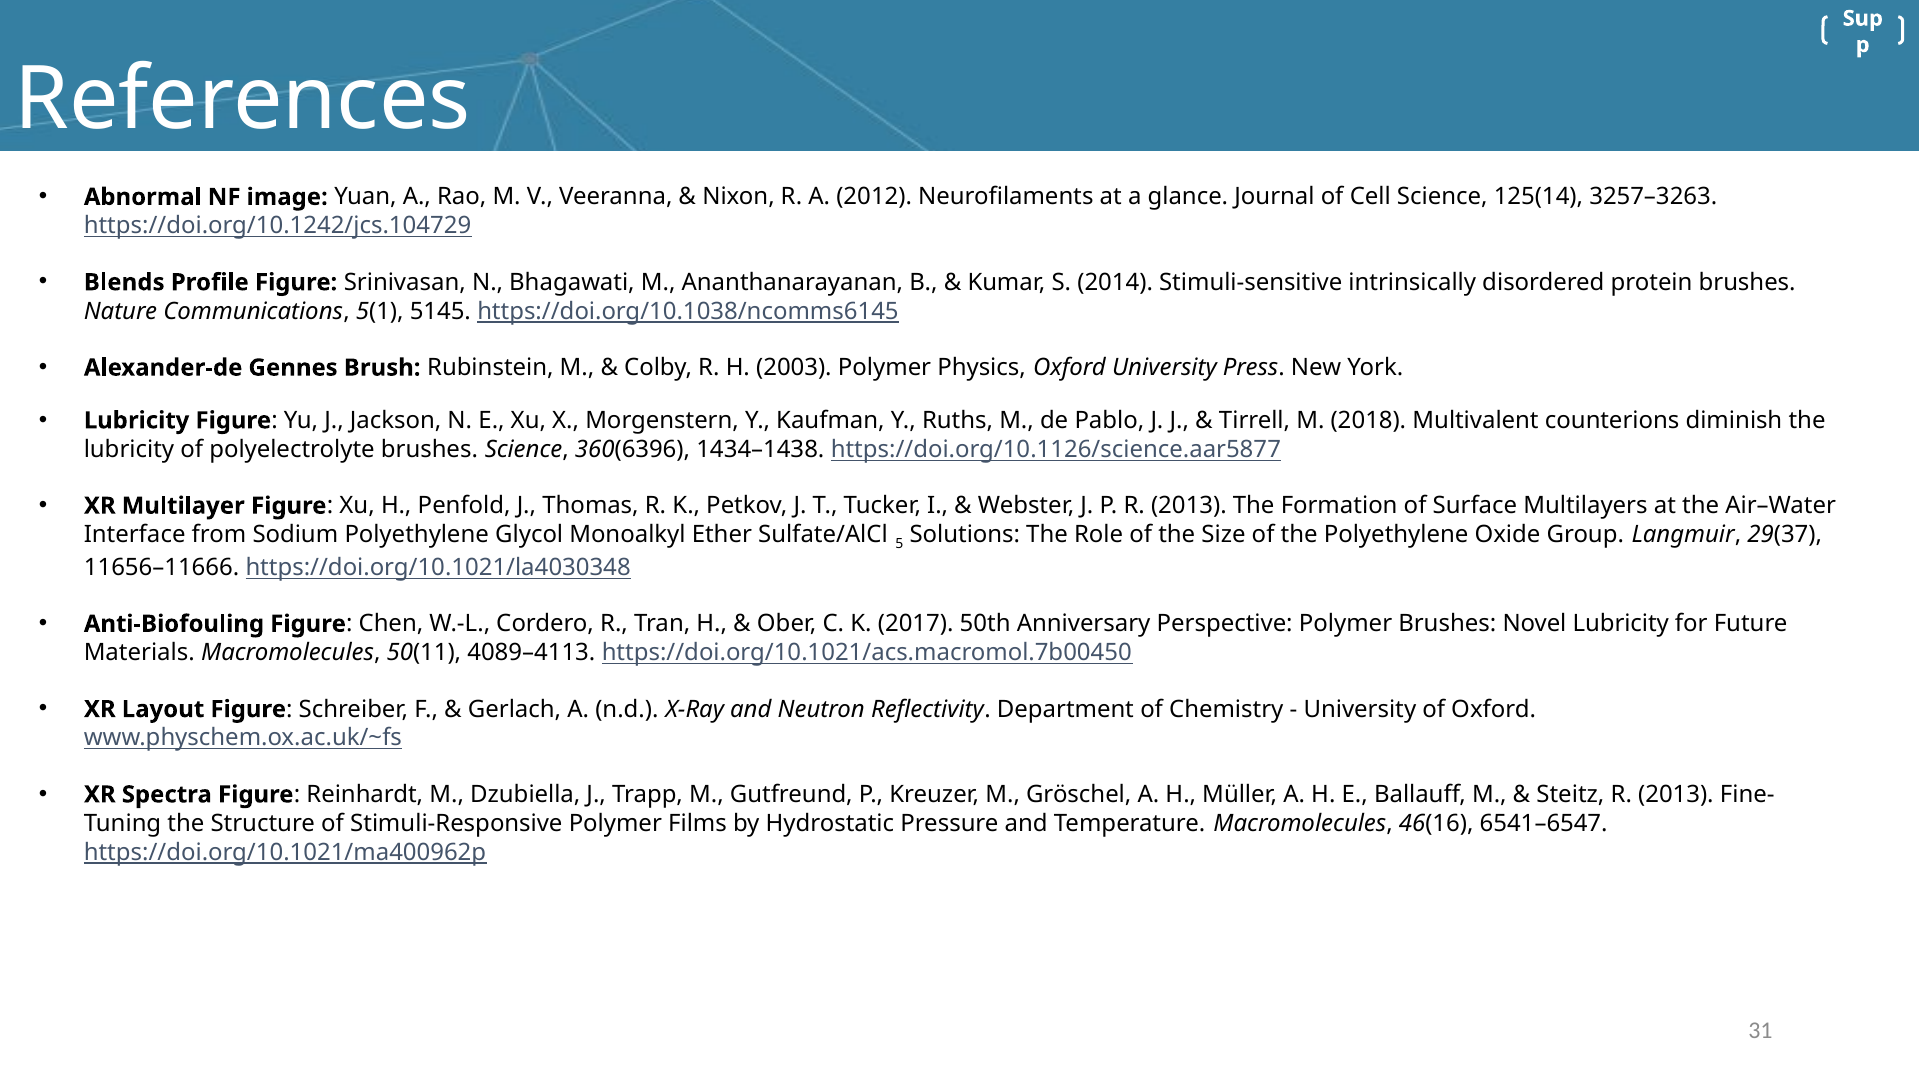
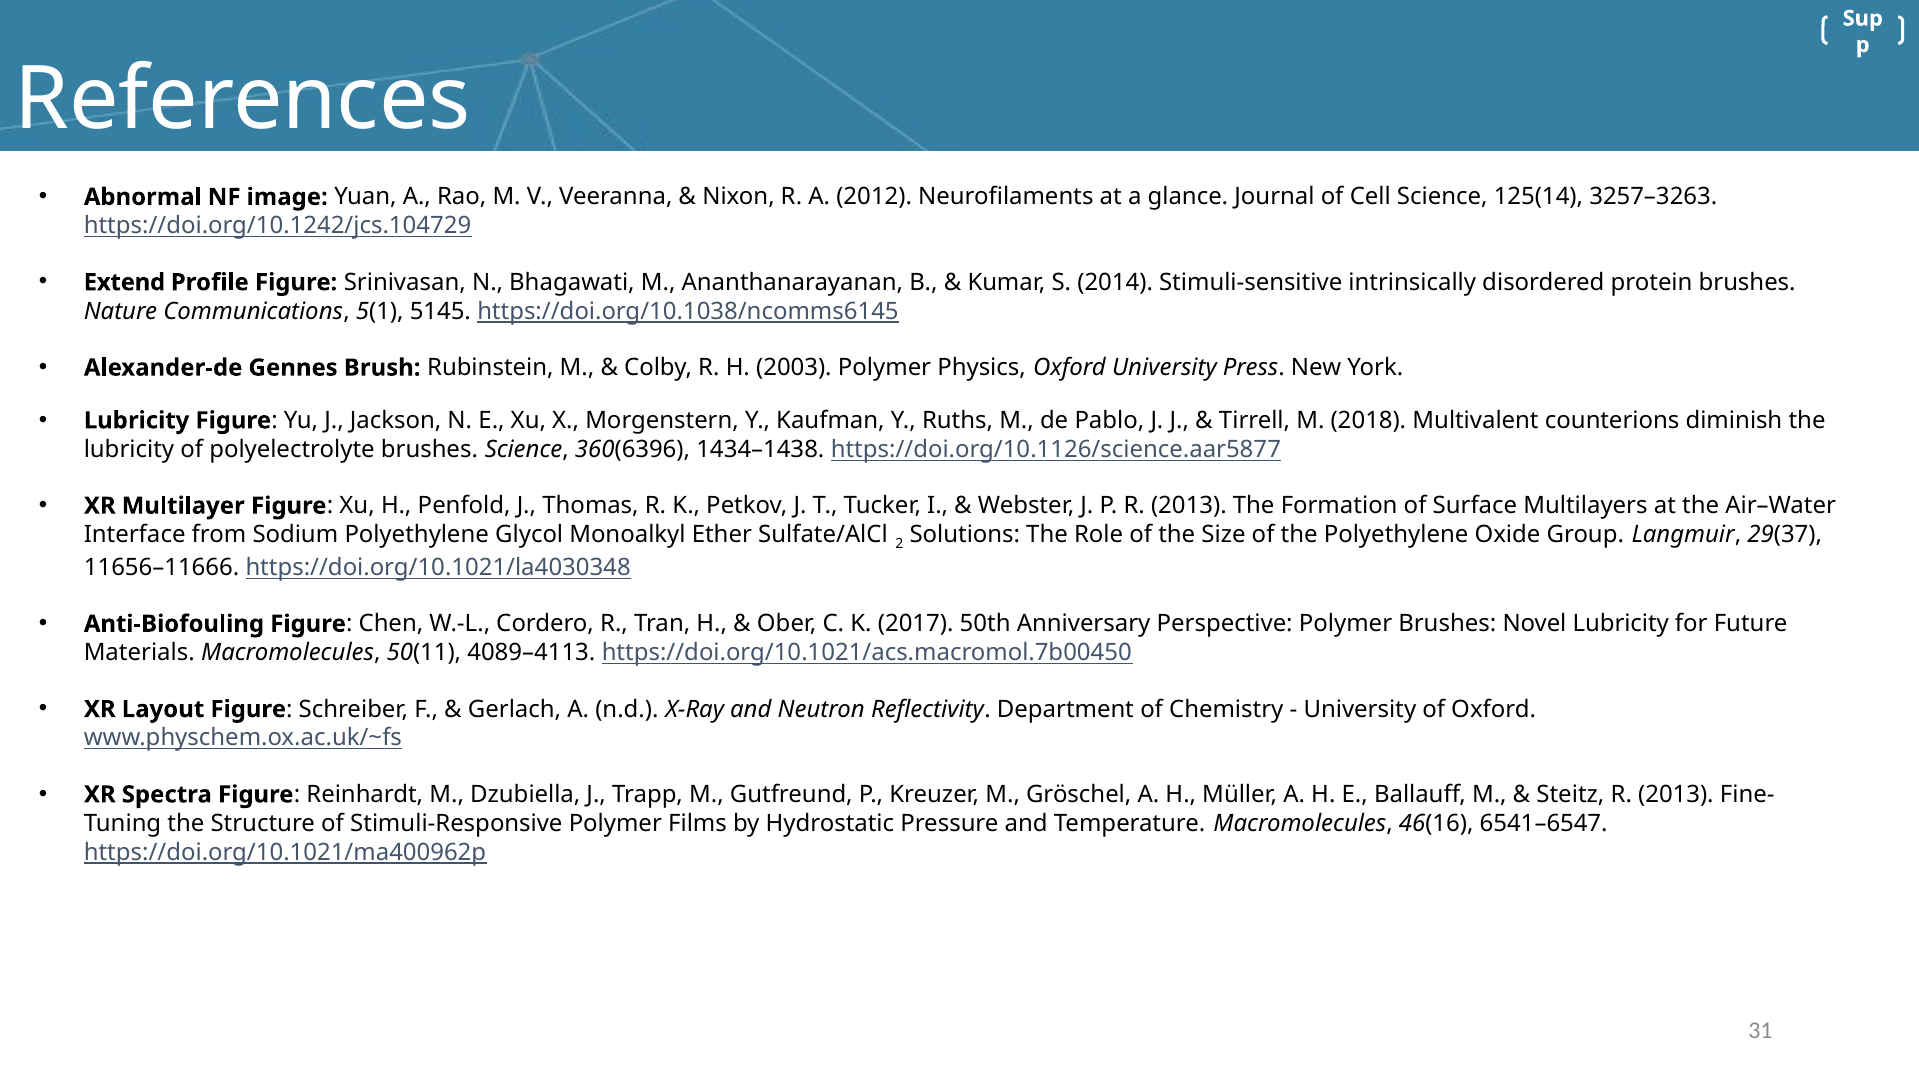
Blends: Blends -> Extend (124, 282)
5: 5 -> 2 (899, 544)
